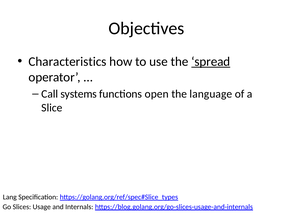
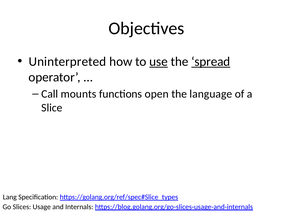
Characteristics: Characteristics -> Uninterpreted (67, 61)
use underline: none -> present (159, 61)
systems: systems -> mounts (79, 94)
